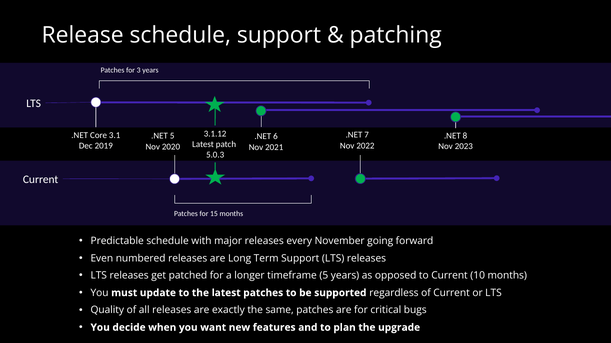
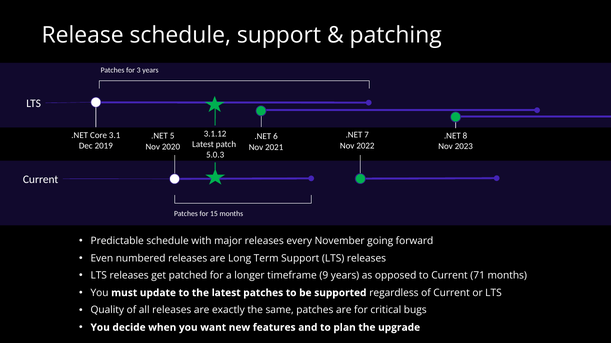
timeframe 5: 5 -> 9 (324, 276)
10: 10 -> 71 (478, 276)
